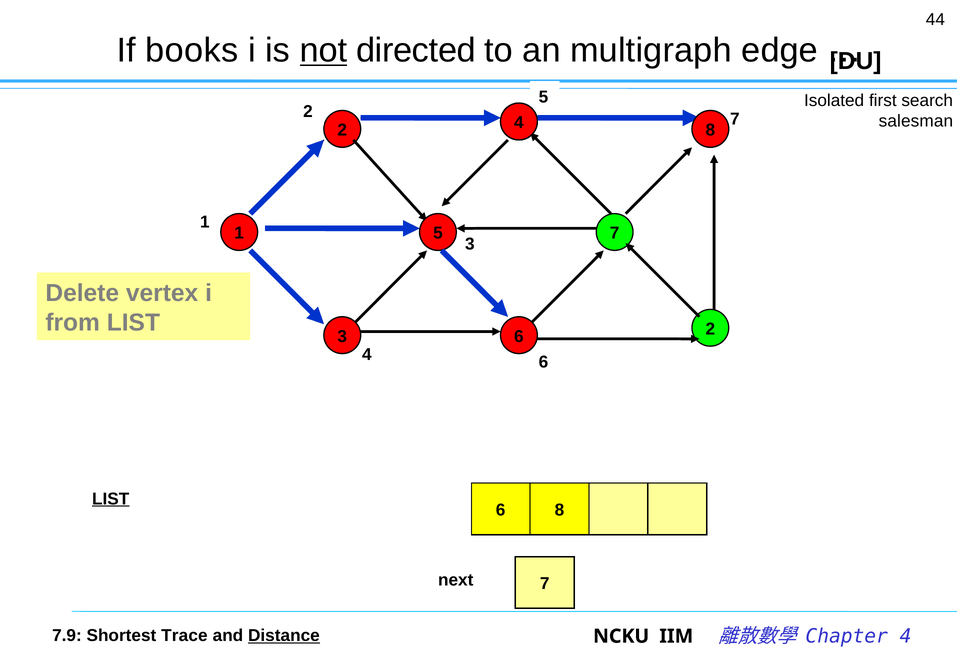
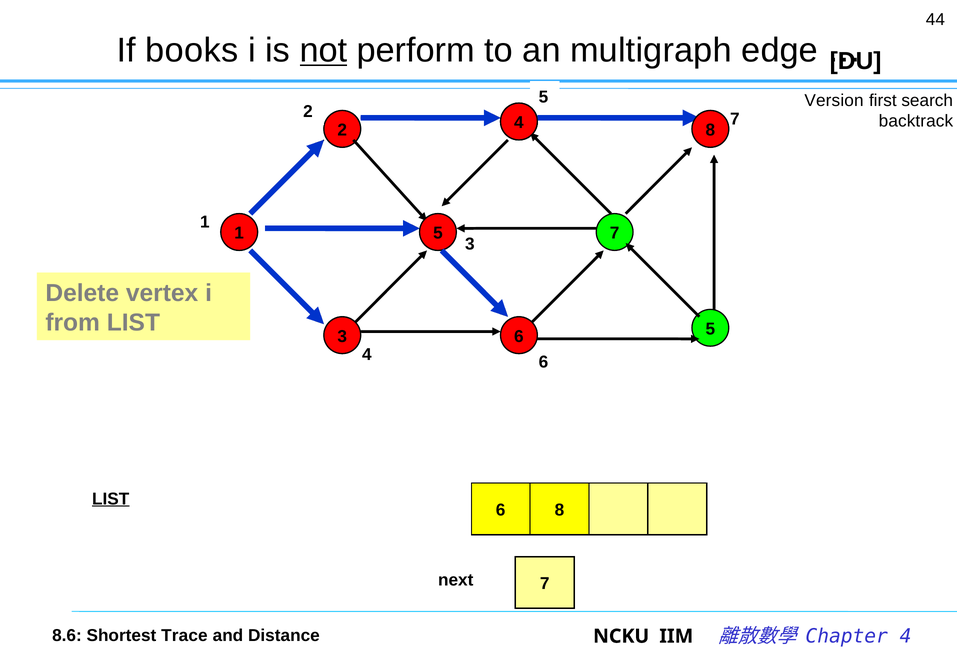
directed: directed -> perform (416, 50)
Isolated: Isolated -> Version (834, 100)
salesman: salesman -> backtrack (916, 121)
2: 2 -> 5 (710, 329)
7.9: 7.9 -> 8.6 (67, 635)
Distance underline: present -> none (284, 635)
